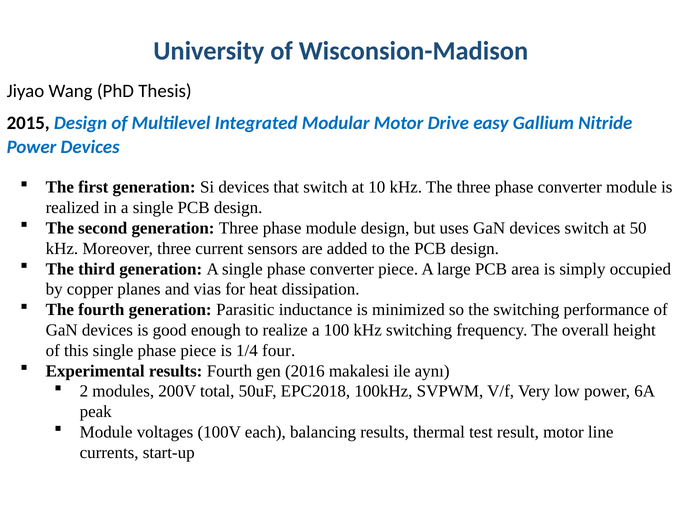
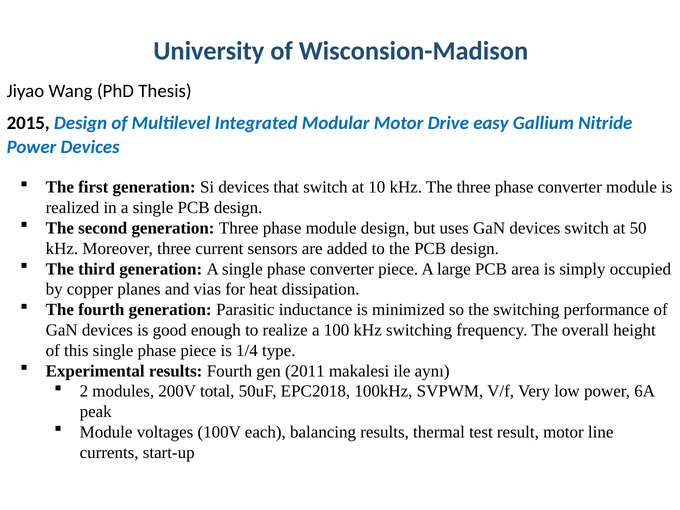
four: four -> type (279, 351)
2016: 2016 -> 2011 (305, 371)
